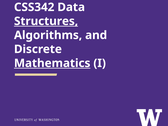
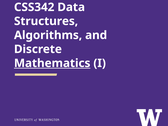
Structures underline: present -> none (46, 21)
